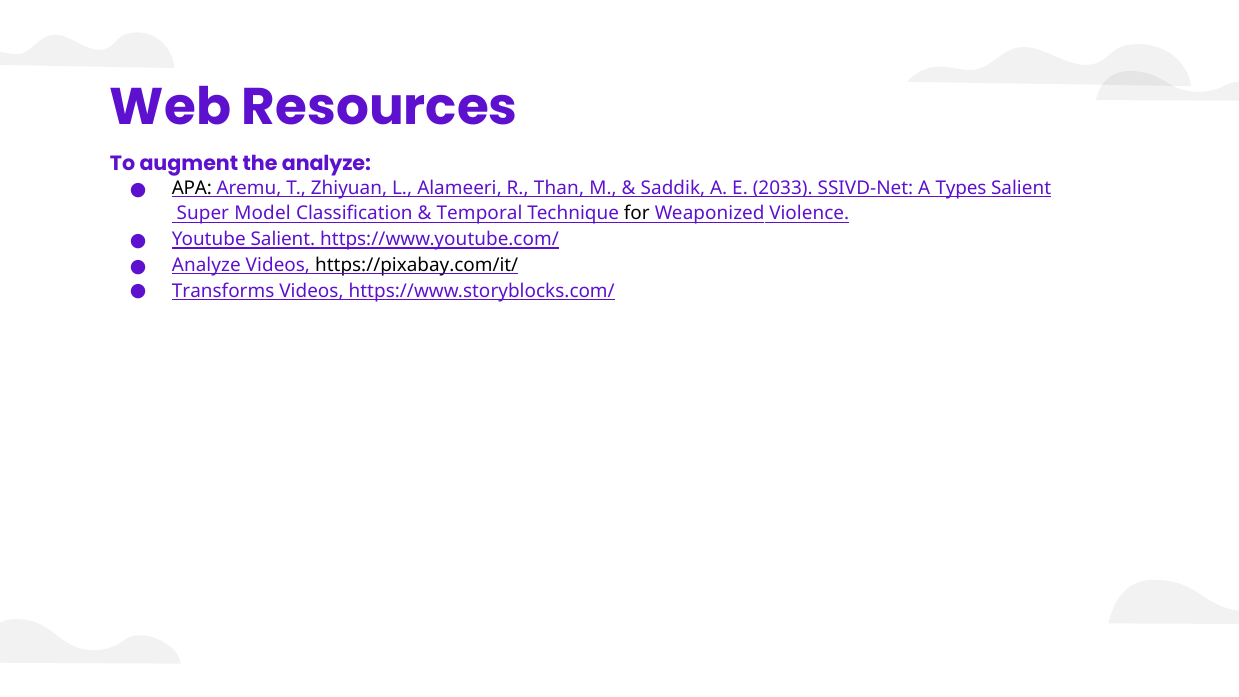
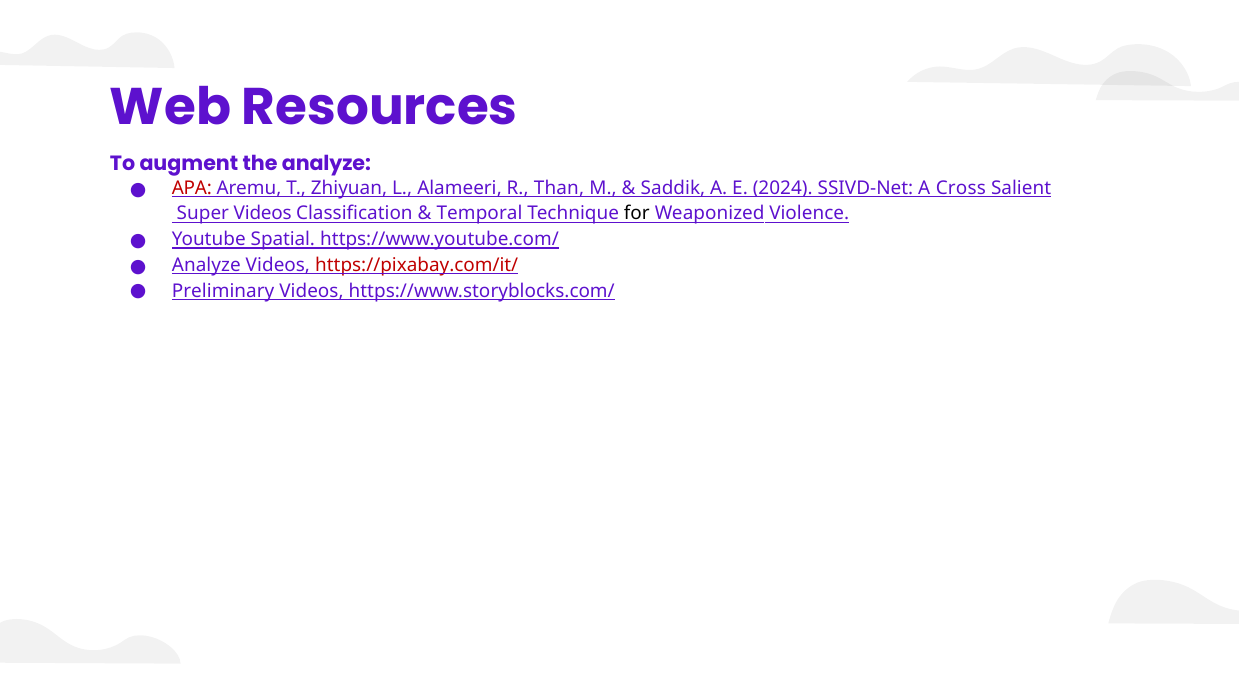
APA colour: black -> red (192, 188)
2033: 2033 -> 2024 (783, 188)
Types: Types -> Cross (961, 188)
Super Model: Model -> Videos (263, 214)
Youtube Salient: Salient -> Spatial (283, 239)
https://pixabay.com/it/ colour: black -> red (417, 265)
Transforms: Transforms -> Preliminary (223, 291)
